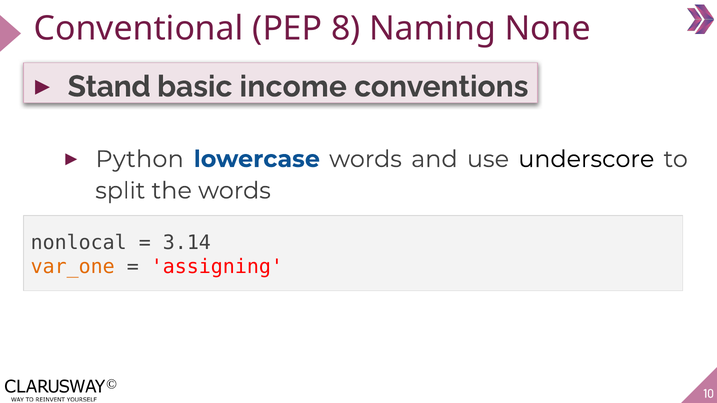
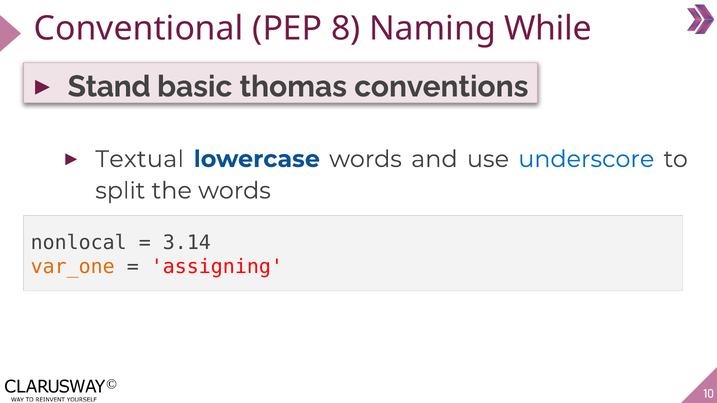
None: None -> While (548, 28)
income: income -> thomas (293, 87)
Python: Python -> Textual (140, 159)
underscore colour: black -> blue (586, 159)
